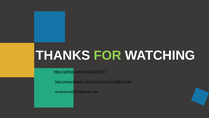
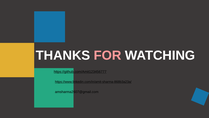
FOR colour: light green -> pink (108, 55)
